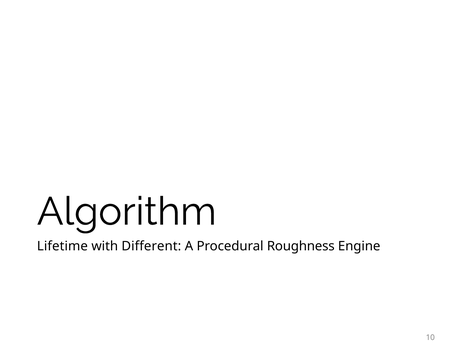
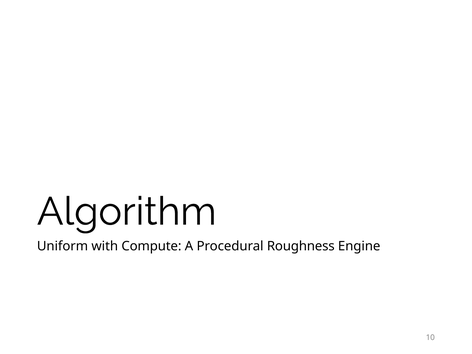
Lifetime: Lifetime -> Uniform (62, 246)
Different: Different -> Compute (151, 246)
